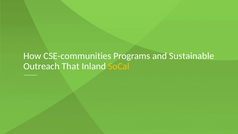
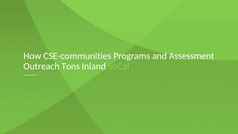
Sustainable: Sustainable -> Assessment (192, 56)
That: That -> Tons (71, 66)
SoCal colour: yellow -> light green (119, 66)
